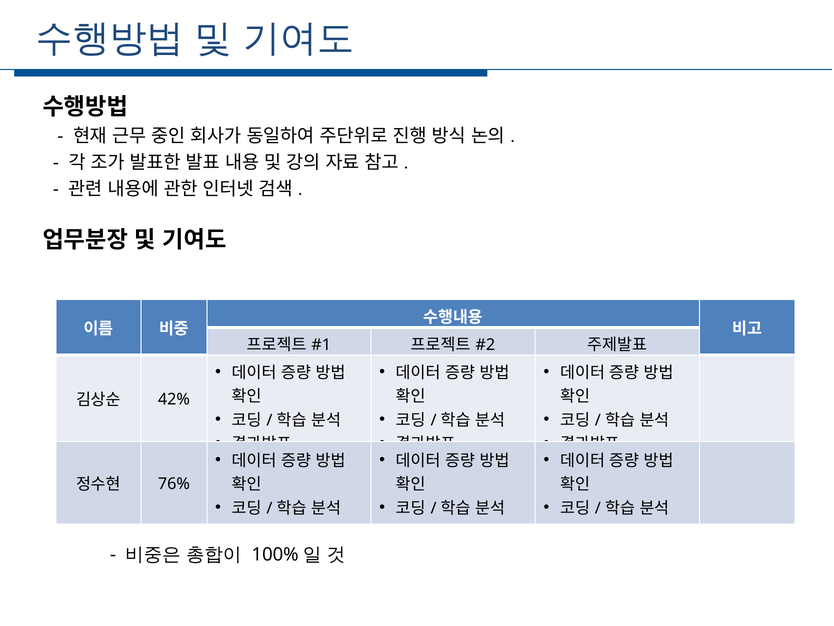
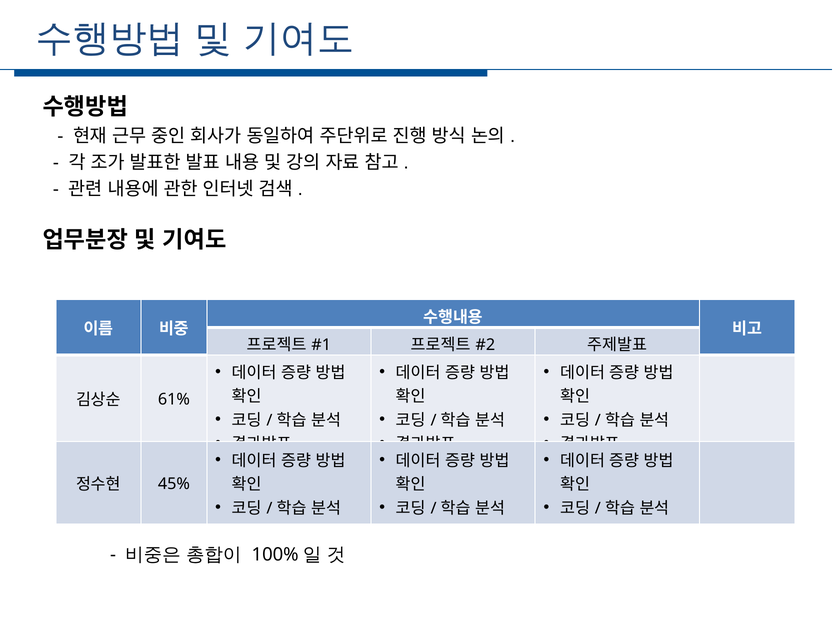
42%: 42% -> 61% (174, 399)
76%: 76% -> 45% (174, 483)
